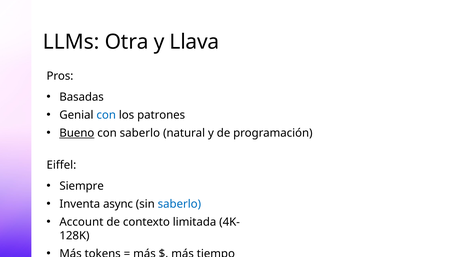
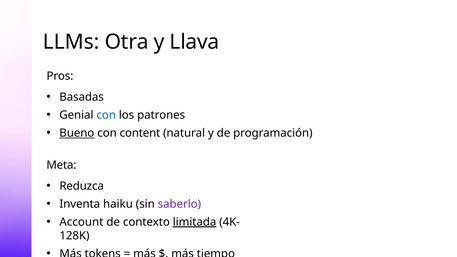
con saberlo: saberlo -> content (140, 133)
Eiffel: Eiffel -> Meta (61, 165)
Siempre: Siempre -> Reduzca (82, 186)
async: async -> haiku (118, 204)
saberlo colour: blue -> purple (179, 204)
limitada underline: none -> present (195, 222)
